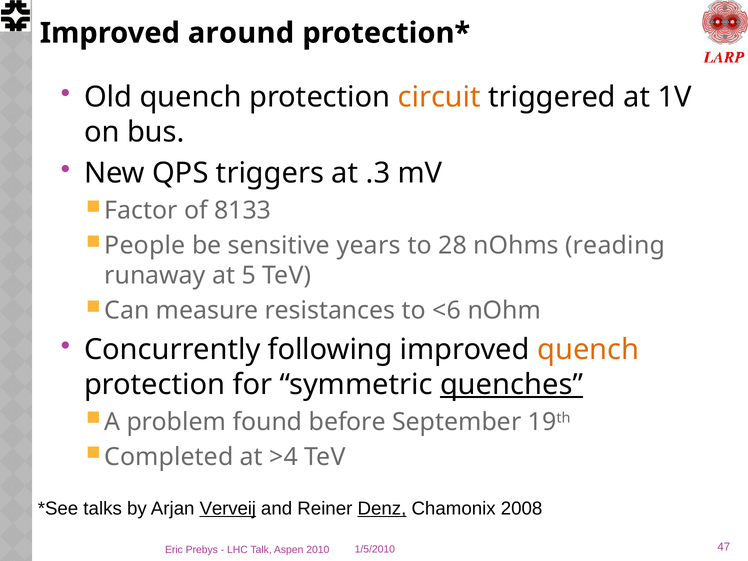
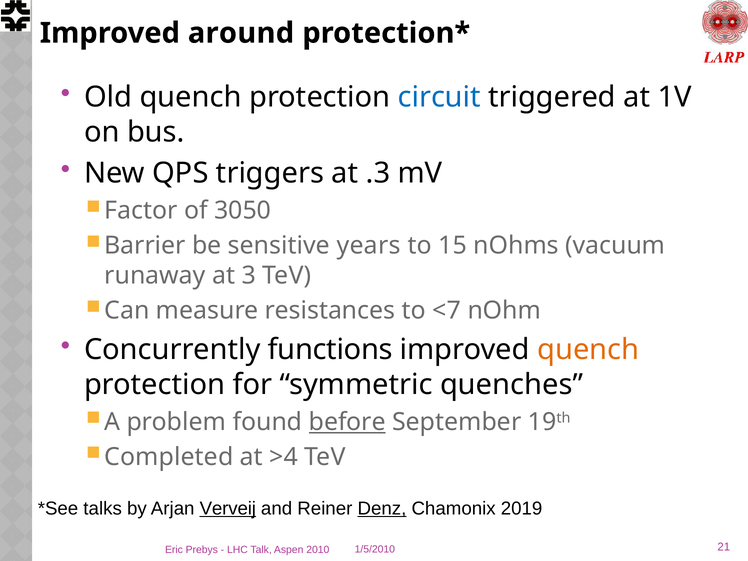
circuit colour: orange -> blue (439, 97)
8133: 8133 -> 3050 (243, 211)
People: People -> Barrier (145, 246)
28: 28 -> 15 (453, 246)
reading: reading -> vacuum (615, 246)
5: 5 -> 3 (249, 276)
<6: <6 -> <7 (447, 311)
following: following -> functions (330, 350)
quenches underline: present -> none (512, 385)
before underline: none -> present (347, 422)
2008: 2008 -> 2019 (522, 509)
47: 47 -> 21 (724, 547)
